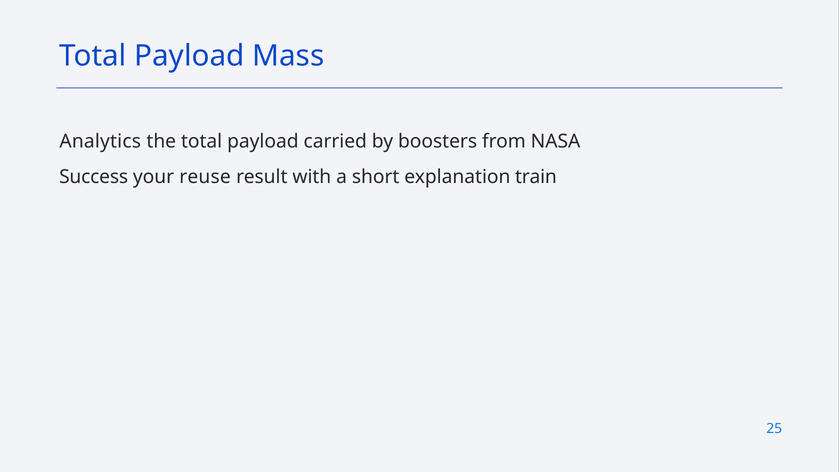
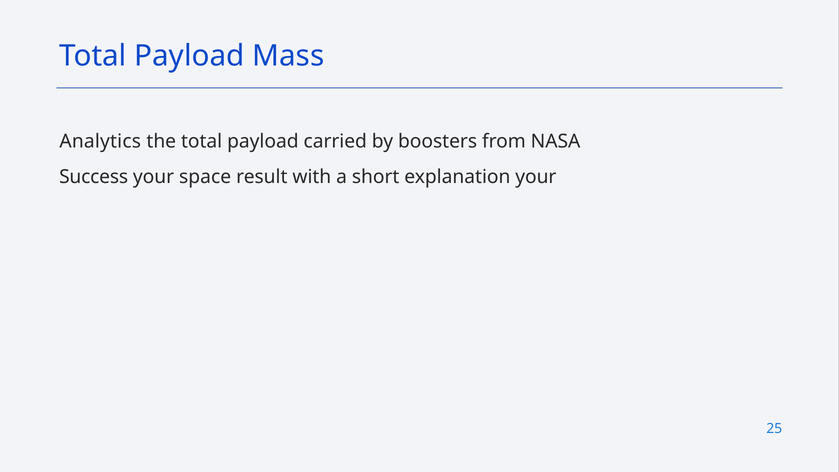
reuse: reuse -> space (205, 177)
explanation train: train -> your (536, 177)
